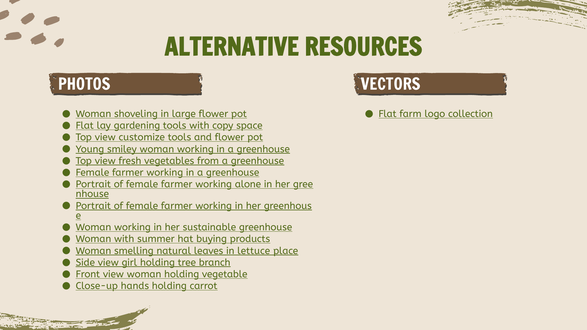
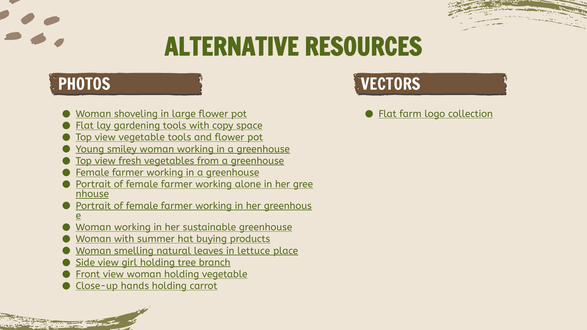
view customize: customize -> vegetable (142, 137)
